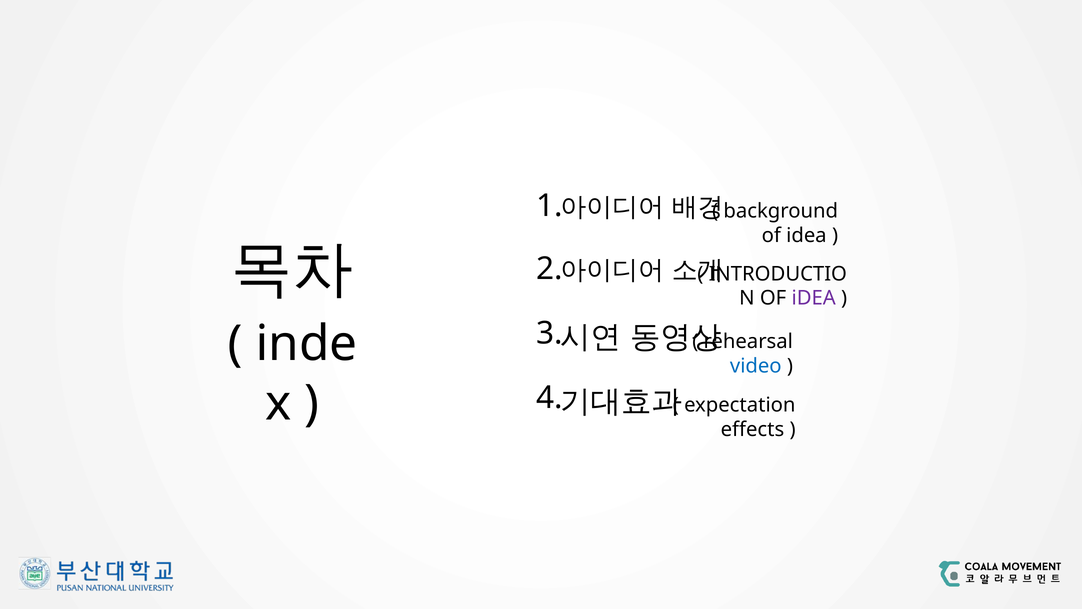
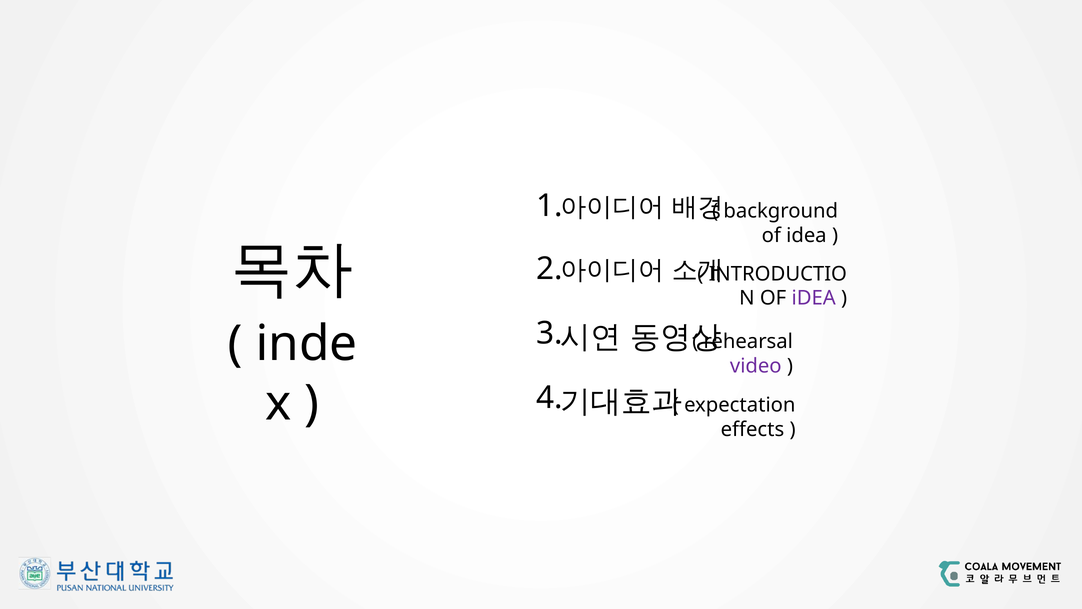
video colour: blue -> purple (756, 366)
